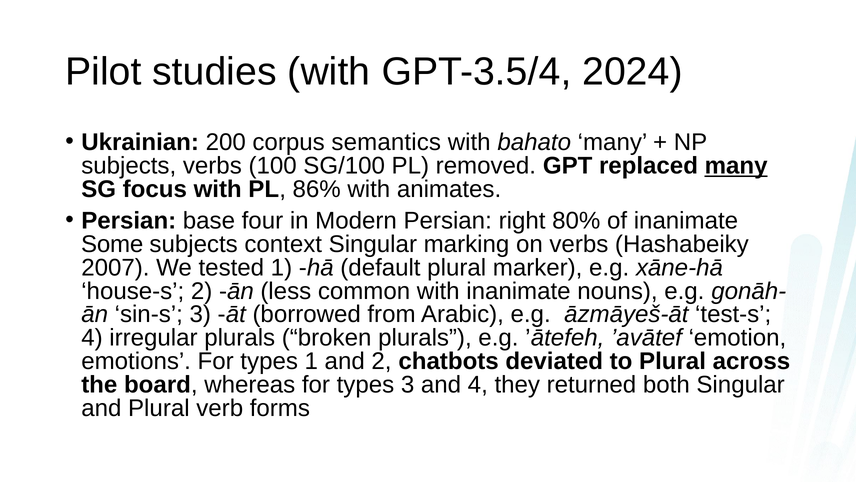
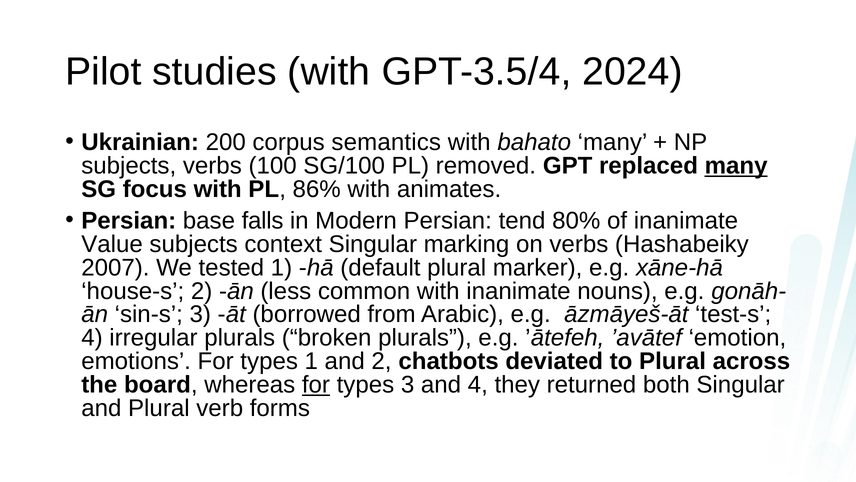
four: four -> falls (263, 220)
right: right -> tend (522, 220)
Some: Some -> Value (112, 244)
for underline: none -> present (316, 384)
